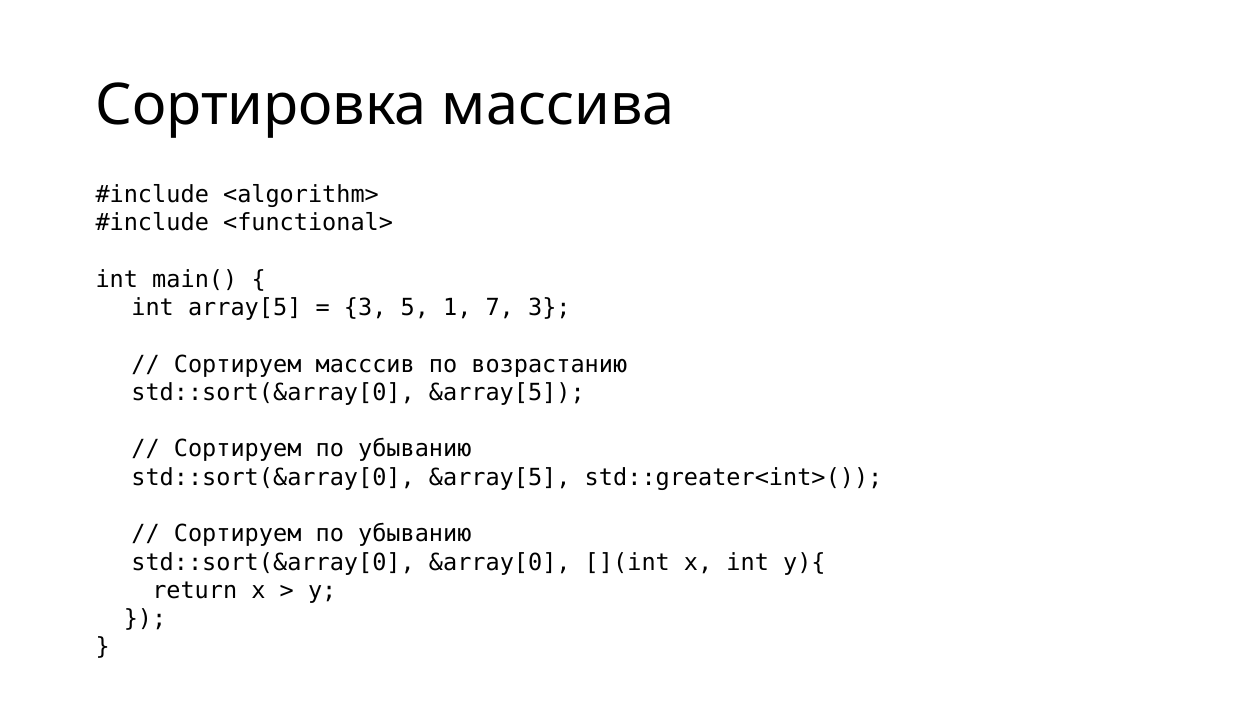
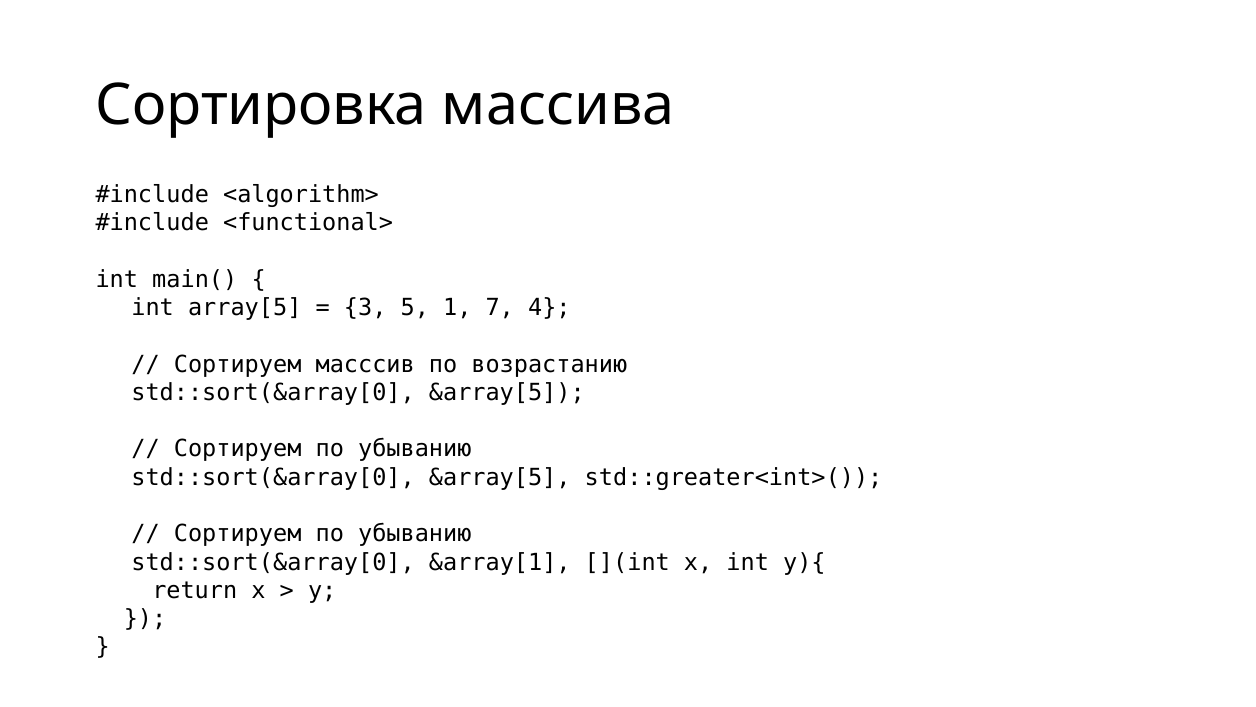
7 3: 3 -> 4 (549, 308)
&array[0: &array[0 -> &array[1 (500, 562)
